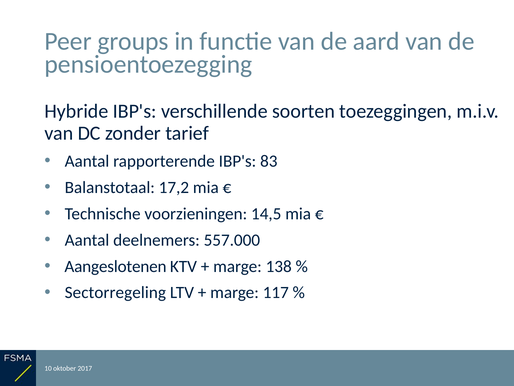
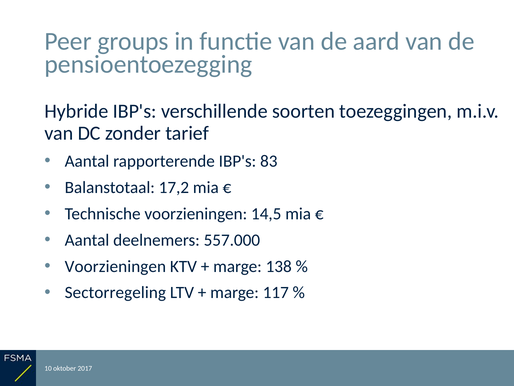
Aangeslotenen: Aangeslotenen -> Voorzieningen (115, 266)
